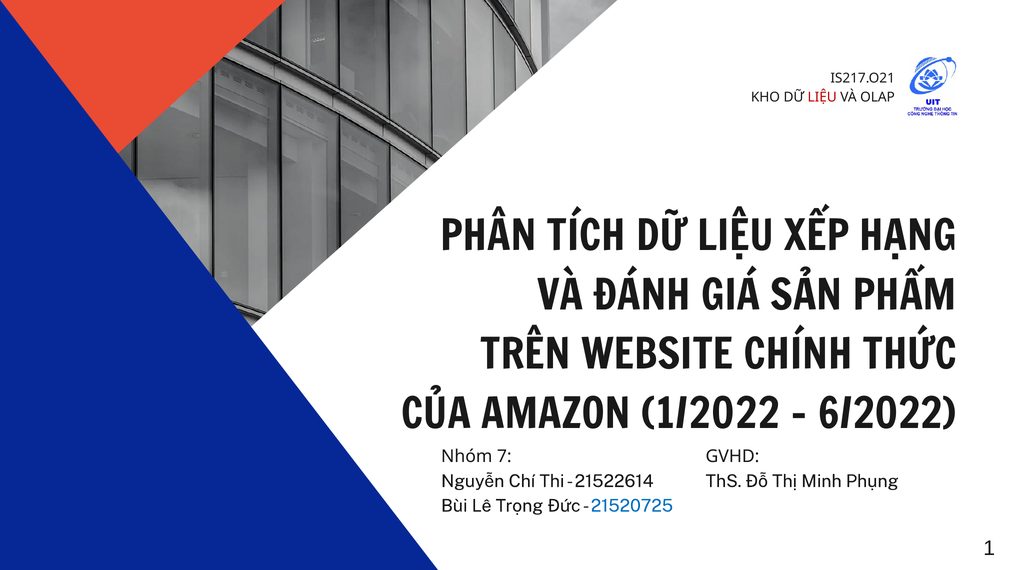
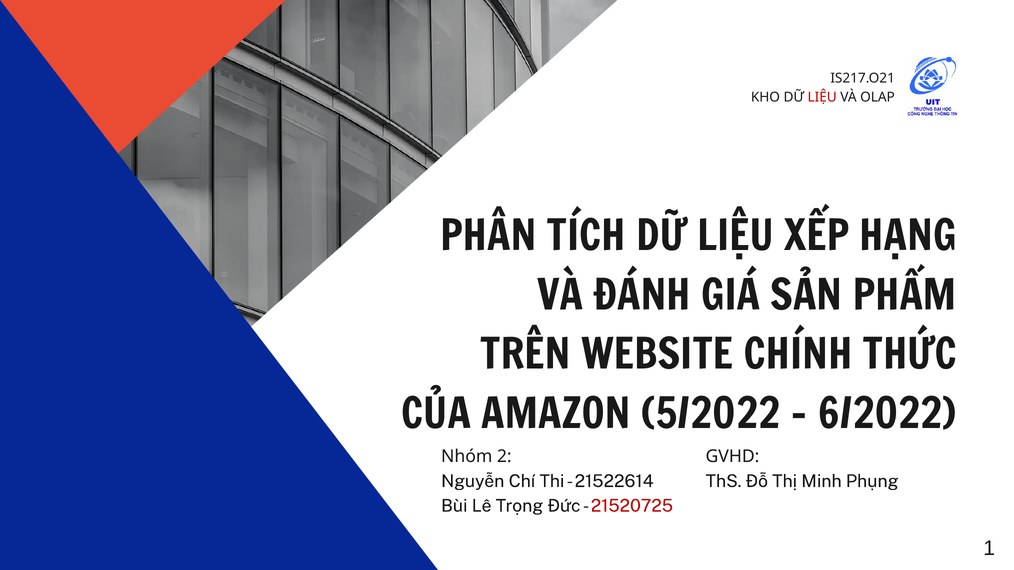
1/2022: 1/2022 -> 5/2022 (711, 415)
7: 7 -> 2 (504, 457)
21520725 colour: blue -> red (632, 506)
